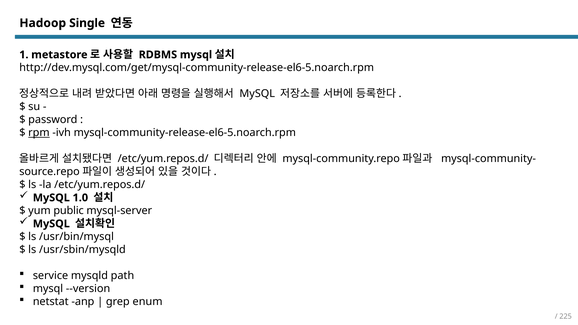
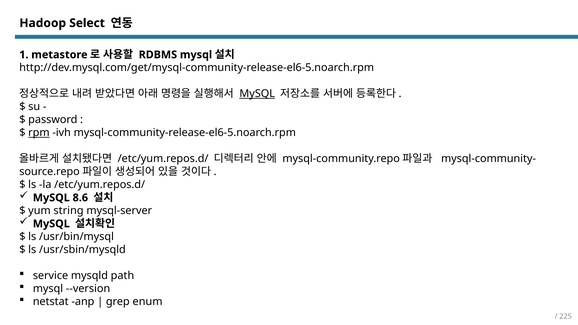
Single: Single -> Select (87, 23)
MySQL underline: none -> present (257, 94)
1.0: 1.0 -> 8.6 (80, 198)
public: public -> string (68, 211)
